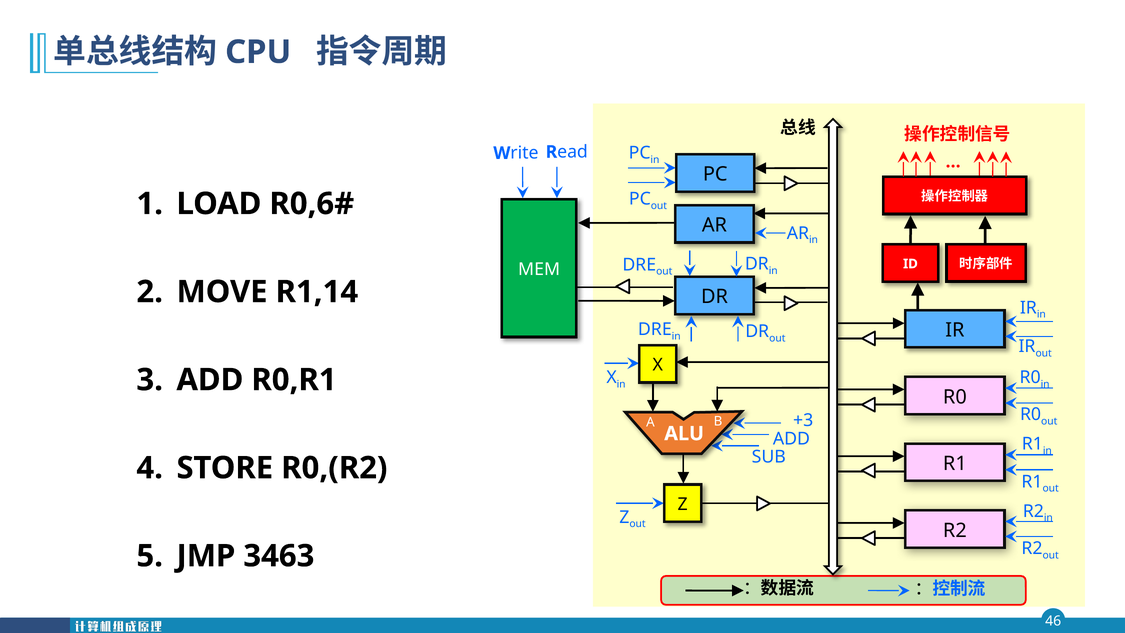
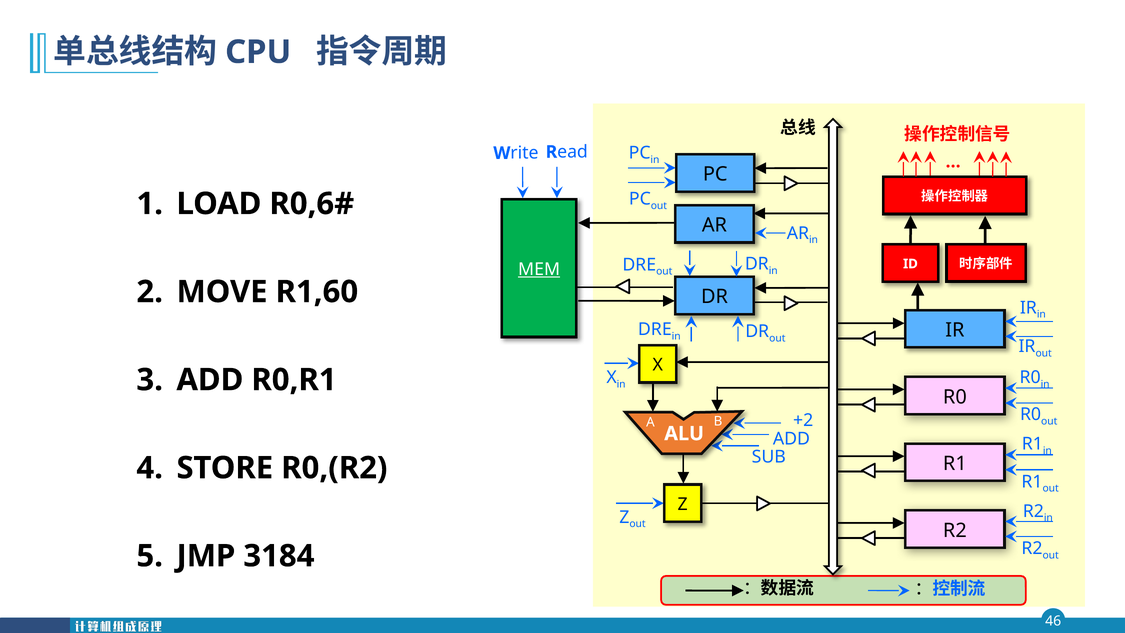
MEM underline: none -> present (539, 269)
R1,14: R1,14 -> R1,60 (317, 292)
+3: +3 -> +2 (803, 420)
3463: 3463 -> 3184 (279, 556)
